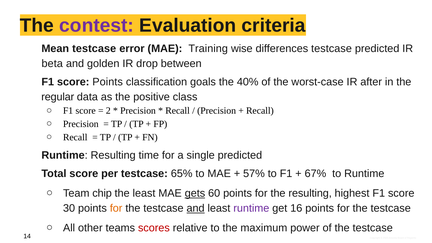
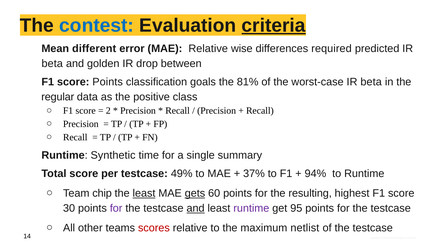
contest colour: purple -> blue (97, 25)
criteria underline: none -> present (274, 25)
Mean testcase: testcase -> different (94, 49)
MAE Training: Training -> Relative (208, 49)
differences testcase: testcase -> required (331, 49)
40%: 40% -> 81% (248, 82)
worst-case IR after: after -> beta (371, 82)
Runtime Resulting: Resulting -> Synthetic (113, 155)
single predicted: predicted -> summary (240, 155)
65%: 65% -> 49% (182, 174)
57%: 57% -> 37% (254, 174)
67%: 67% -> 94% (315, 174)
least underline: none -> present (144, 193)
for colour: orange -> purple (116, 208)
16: 16 -> 95 (296, 208)
power: power -> netlist (305, 228)
